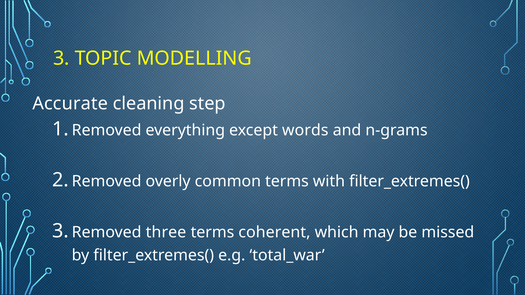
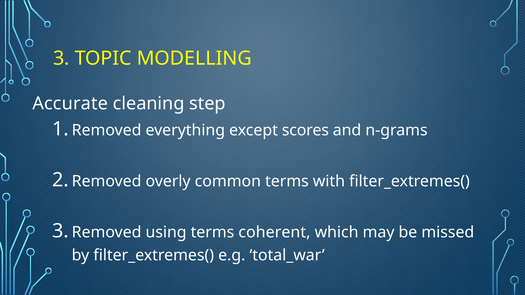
words: words -> scores (305, 130)
three: three -> using (166, 233)
